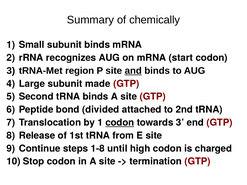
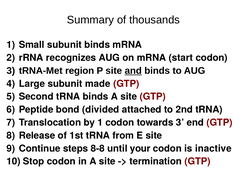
chemically: chemically -> thousands (155, 20)
codon underline: present -> none (120, 123)
1-8: 1-8 -> 8-8 (98, 149)
high: high -> your (140, 149)
charged: charged -> inactive (213, 149)
